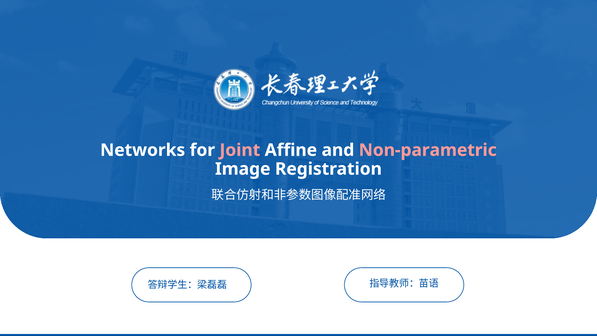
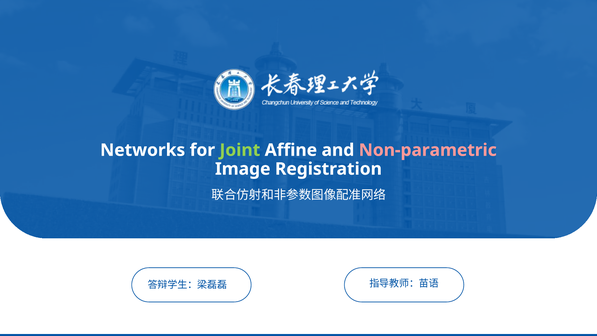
Joint colour: pink -> light green (240, 150)
